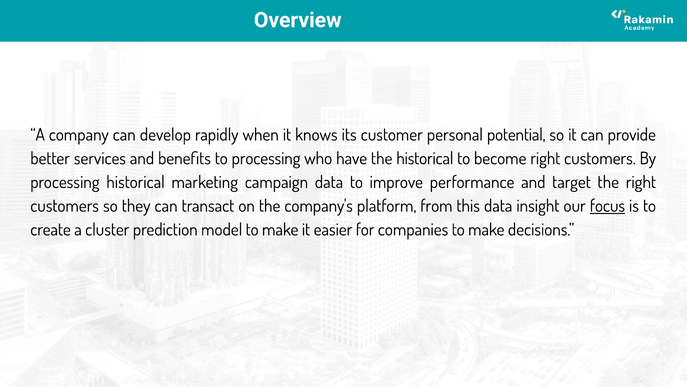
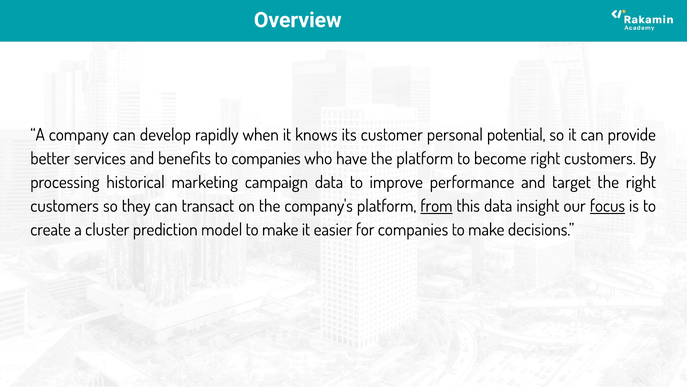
to processing: processing -> companies (266, 158)
the historical: historical -> platform (425, 158)
from underline: none -> present (436, 206)
